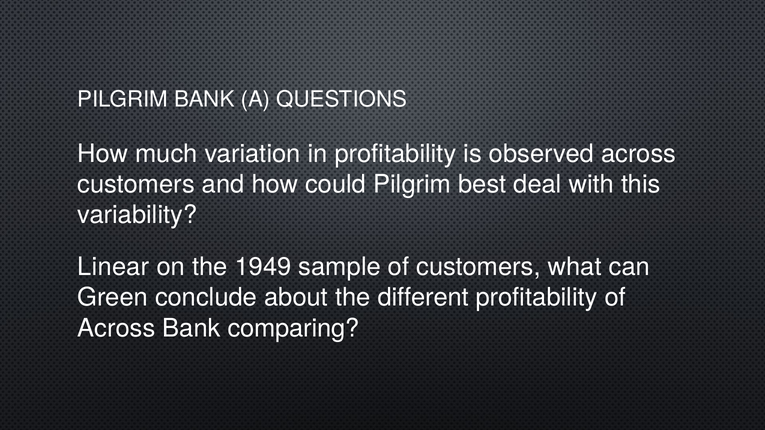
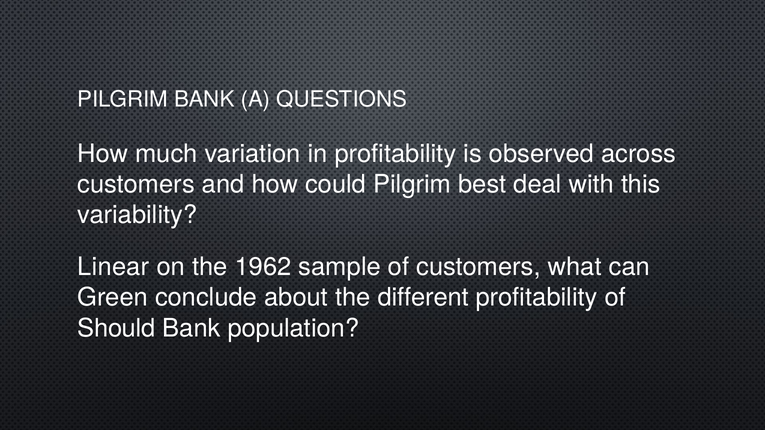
1949: 1949 -> 1962 (263, 267)
Across: Across -> Should (116, 328)
comparing: comparing -> population (293, 328)
